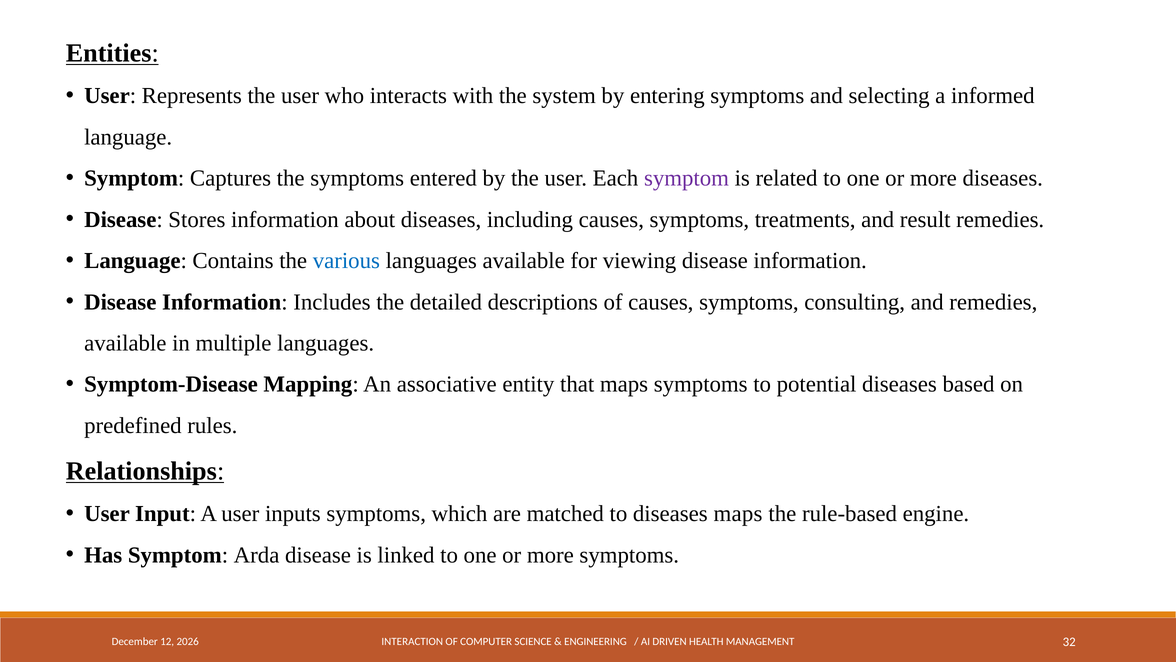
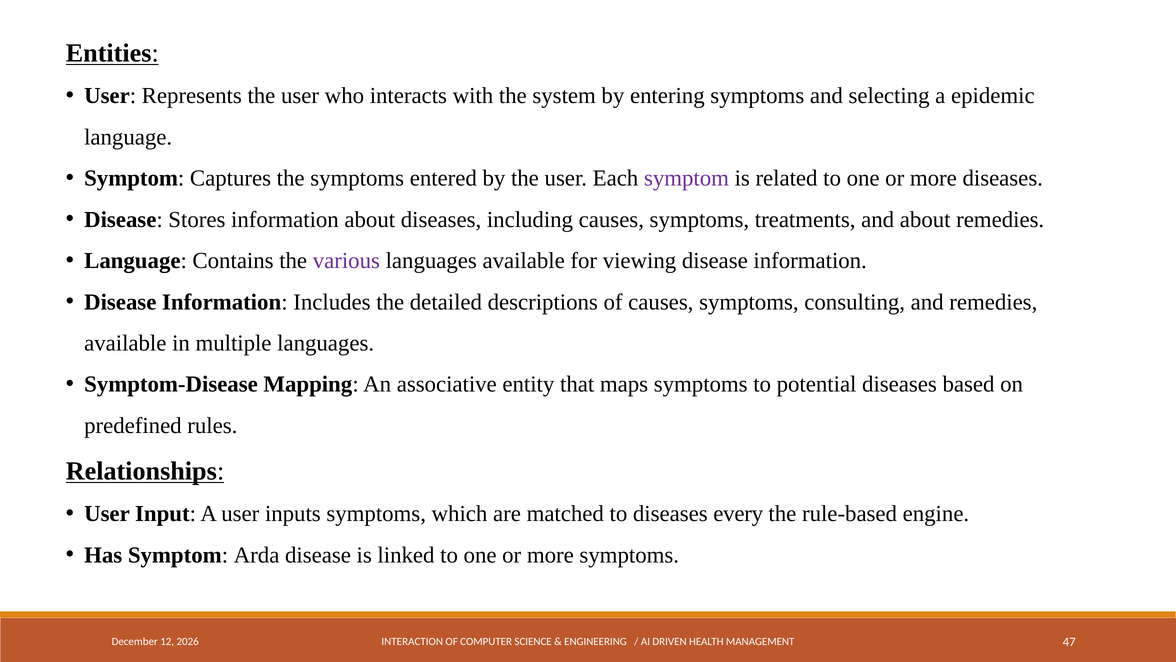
informed: informed -> epidemic (993, 96)
and result: result -> about (925, 219)
various colour: blue -> purple (346, 261)
diseases maps: maps -> every (738, 514)
32: 32 -> 47 (1069, 641)
